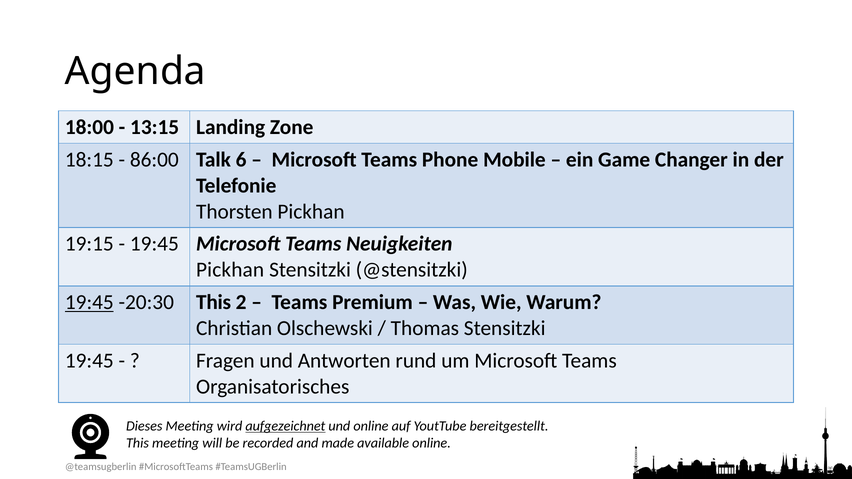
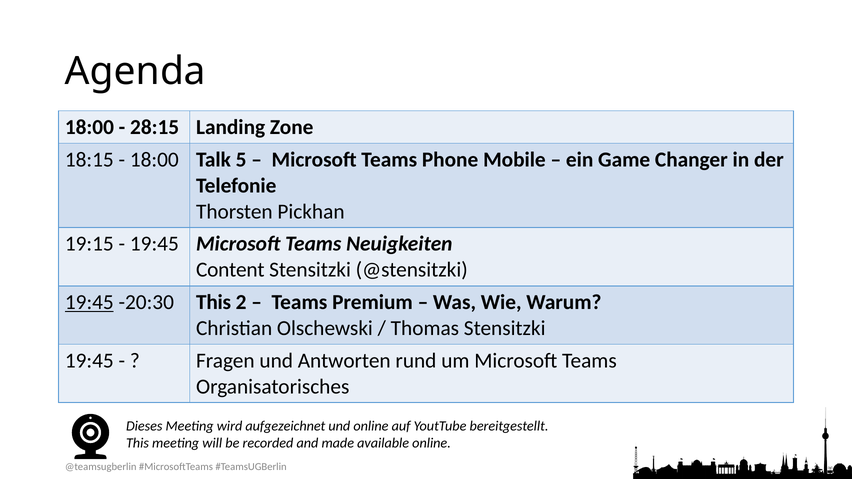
13:15: 13:15 -> 28:15 (155, 127)
86:00: 86:00 -> 18:00 (154, 160)
6: 6 -> 5 (241, 160)
Pickhan: Pickhan -> Content (230, 270)
aufgezeichnet underline: present -> none (285, 426)
